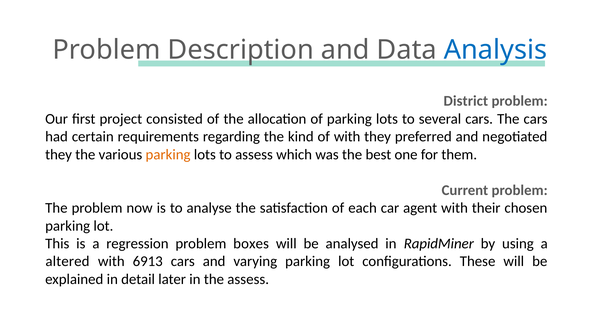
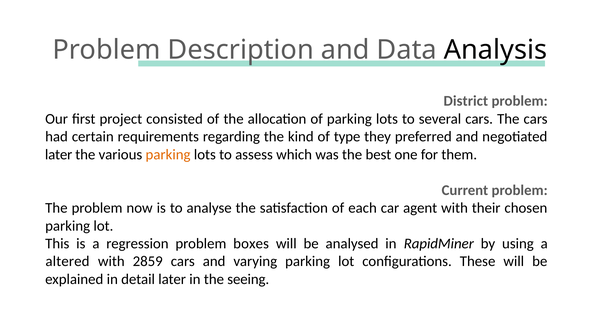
Analysis colour: blue -> black (495, 50)
of with: with -> type (347, 137)
they: they -> later (59, 154)
6913: 6913 -> 2859 (148, 261)
the assess: assess -> seeing (248, 279)
